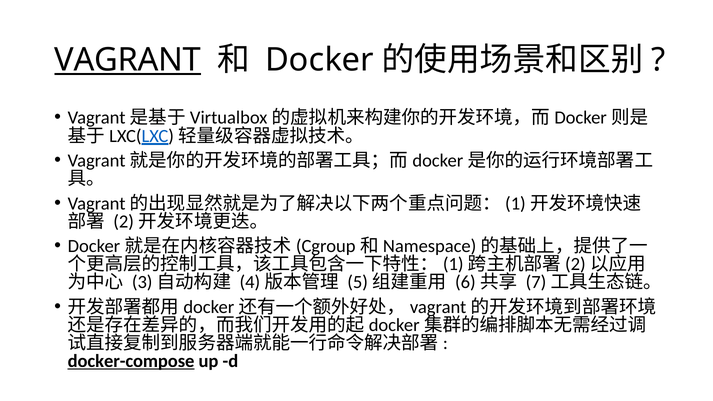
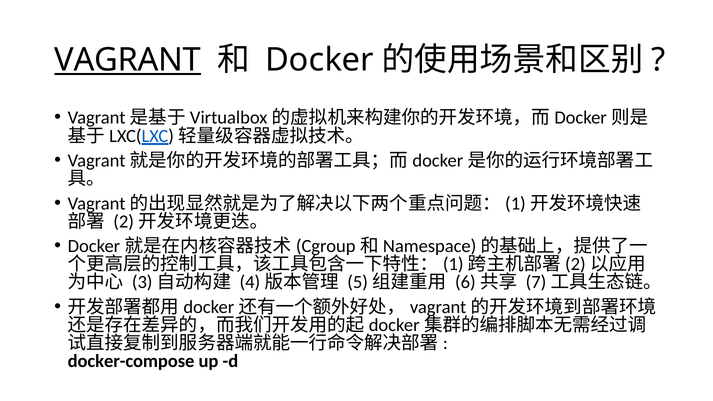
docker-compose underline: present -> none (131, 361)
